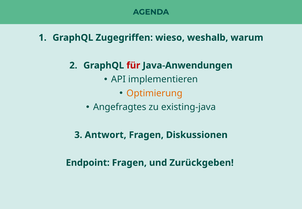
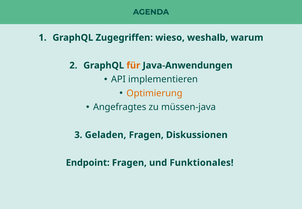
für colour: red -> orange (133, 65)
existing-java: existing-java -> müssen-java (188, 107)
Antwort: Antwort -> Geladen (106, 135)
Zurückgeben: Zurückgeben -> Funktionales (202, 163)
